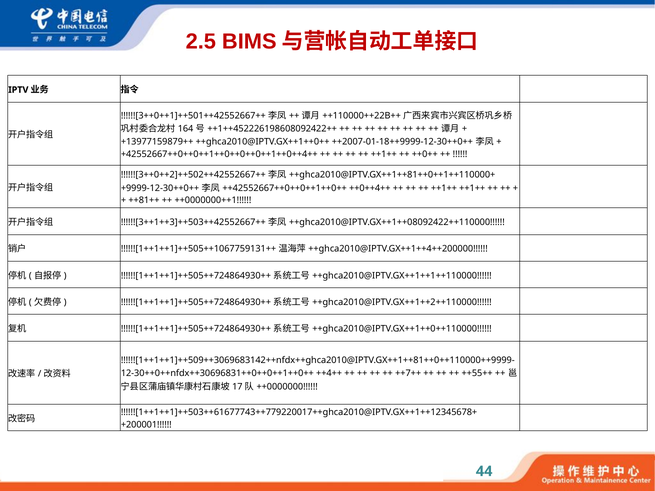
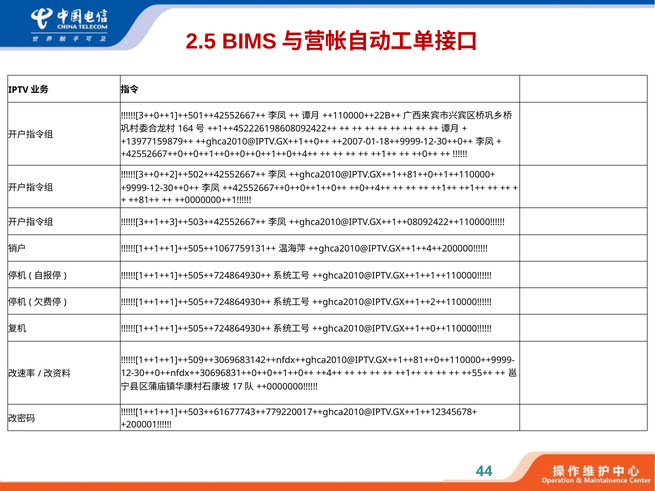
++7++: ++7++ -> ++1++ (408, 374)
